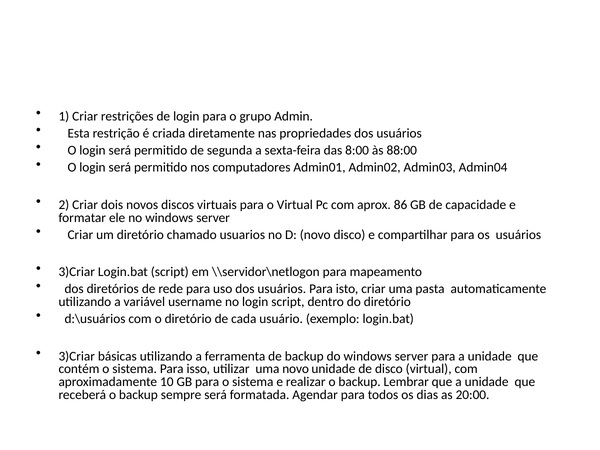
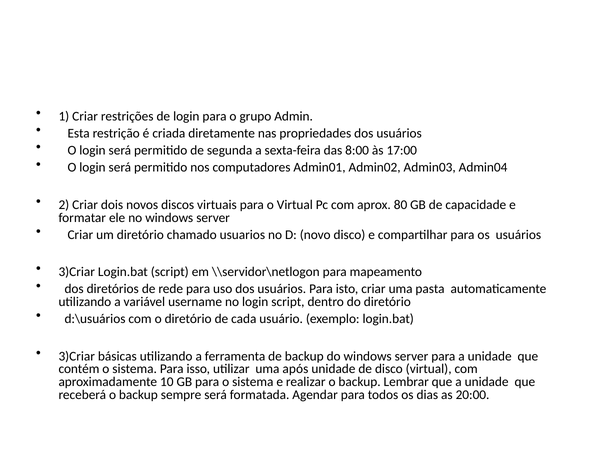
88:00: 88:00 -> 17:00 (402, 151)
86: 86 -> 80 (401, 205)
uma novo: novo -> após (295, 369)
